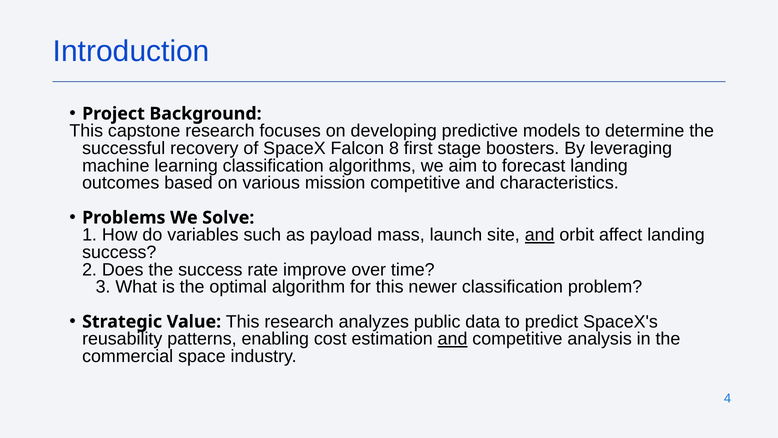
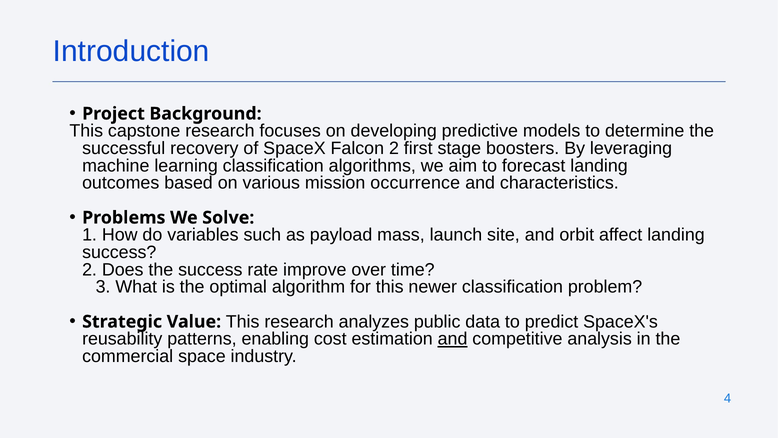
Falcon 8: 8 -> 2 (394, 148)
mission competitive: competitive -> occurrence (415, 183)
and underline: present -> none (540, 235)
